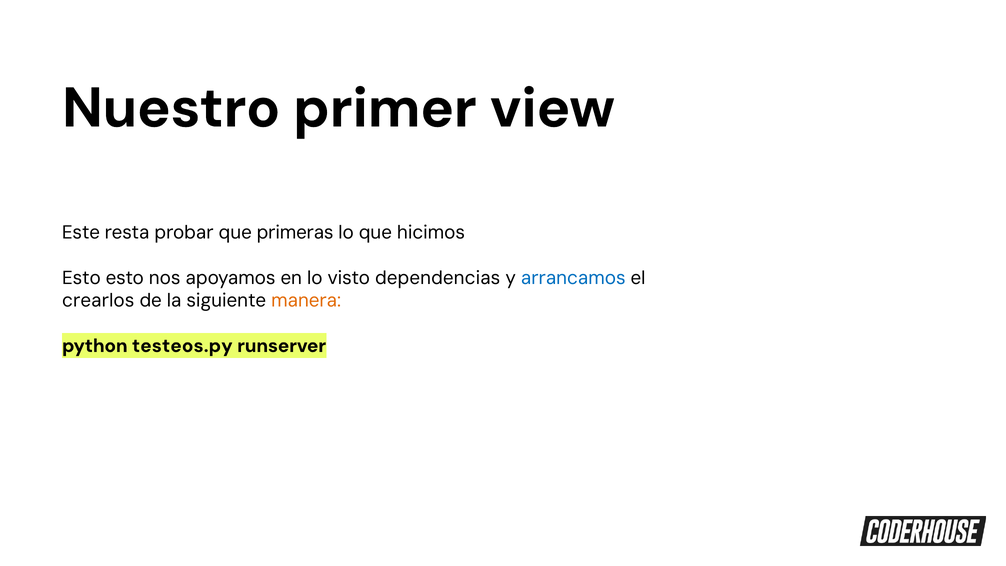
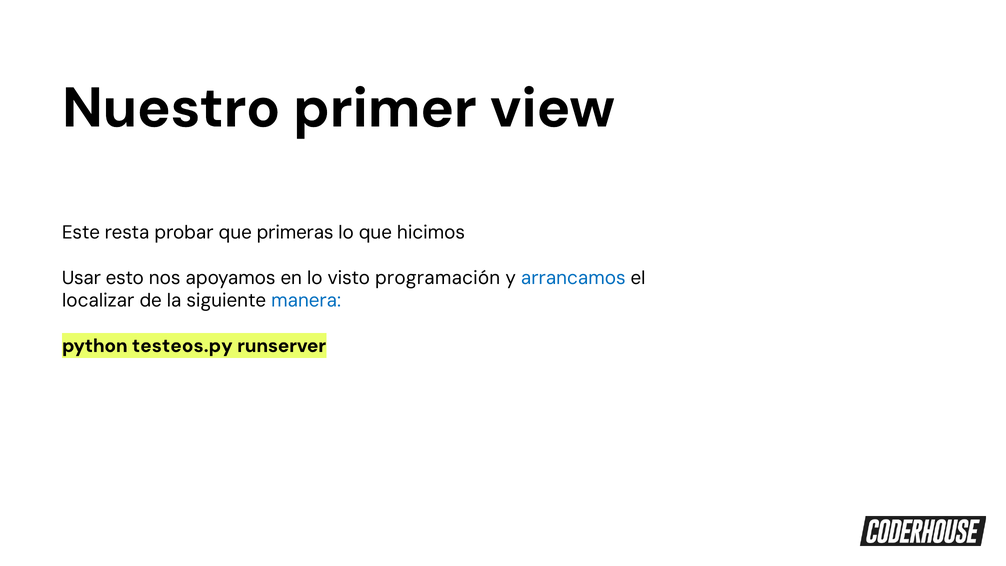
Esto: Esto -> Usar (81, 278)
dependencias: dependencias -> programación (438, 278)
crearlos: crearlos -> localizar (98, 300)
manera colour: orange -> blue (306, 300)
